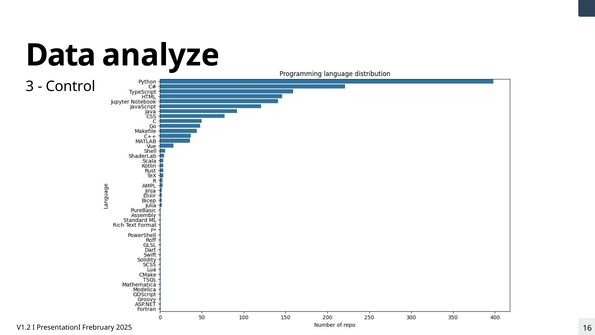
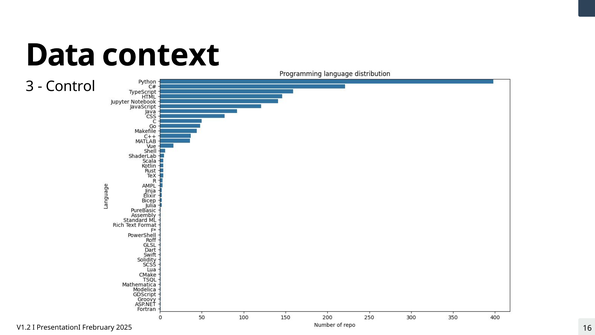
analyze: analyze -> context (161, 55)
